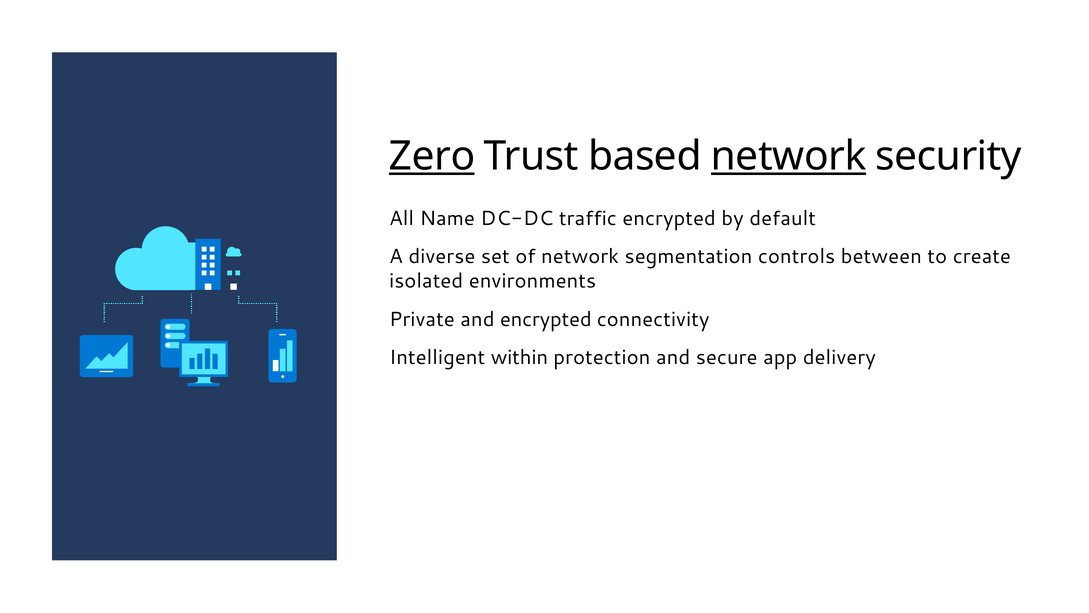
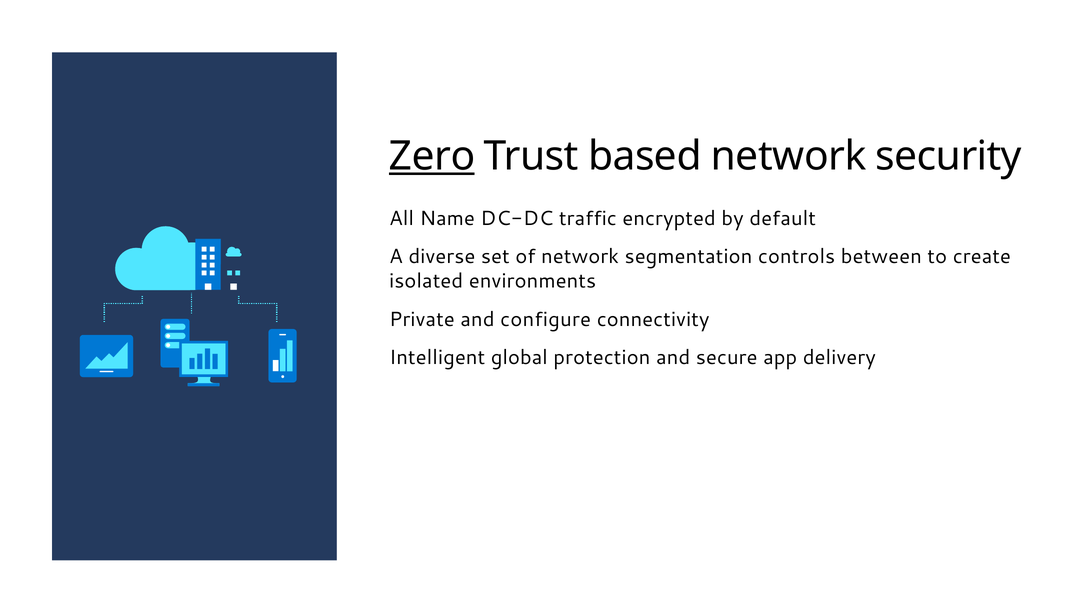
network underline: present -> none (789, 156)
and encrypted: encrypted -> configure (546, 319)
within: within -> global (519, 357)
